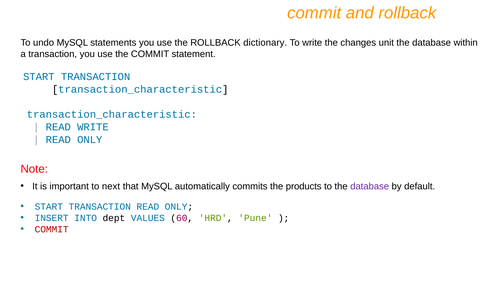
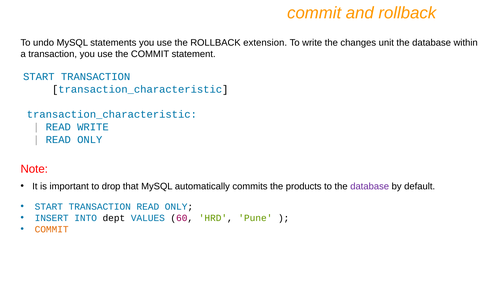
dictionary: dictionary -> extension (265, 43)
next: next -> drop (111, 186)
COMMIT colour: red -> orange (52, 229)
